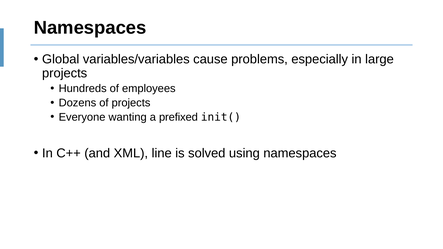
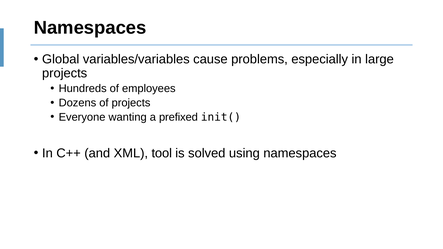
line: line -> tool (162, 153)
